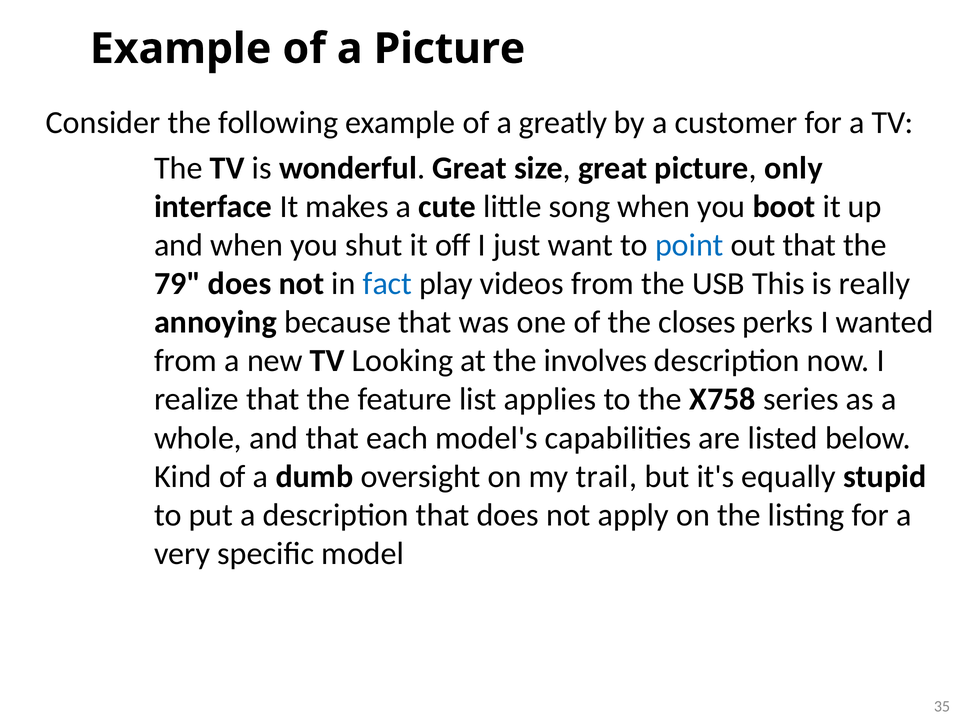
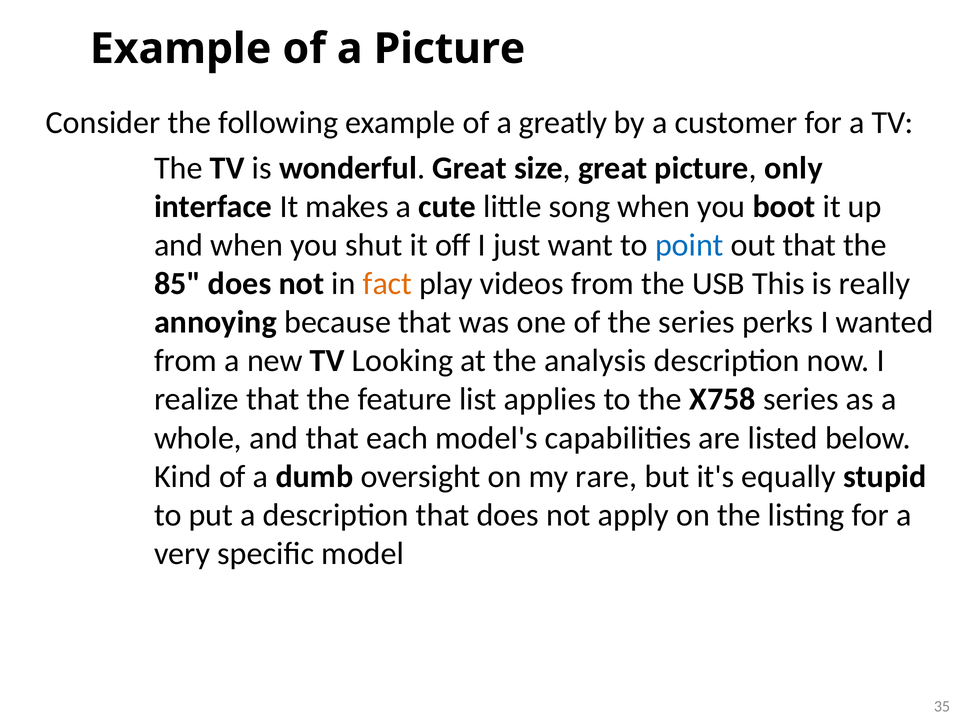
79: 79 -> 85 (177, 283)
fact colour: blue -> orange (387, 283)
the closes: closes -> series (697, 322)
involves: involves -> analysis (595, 360)
trail: trail -> rare (606, 476)
